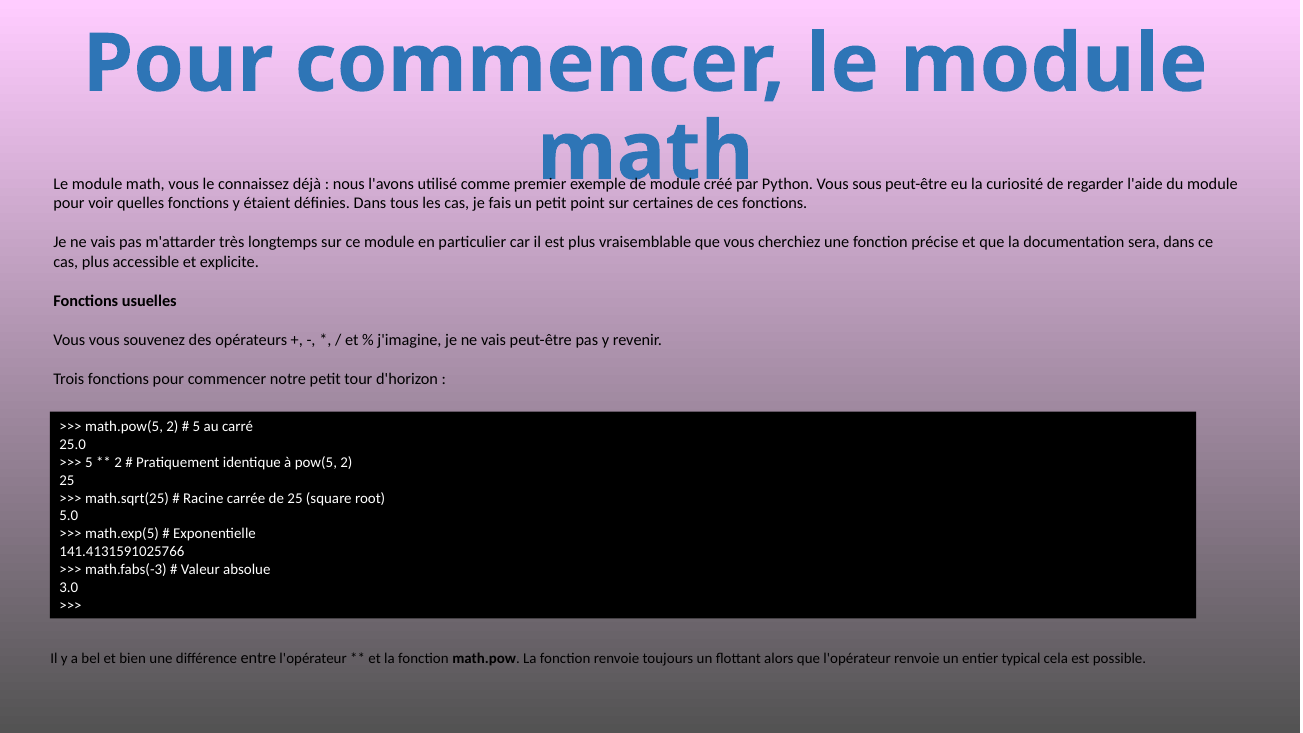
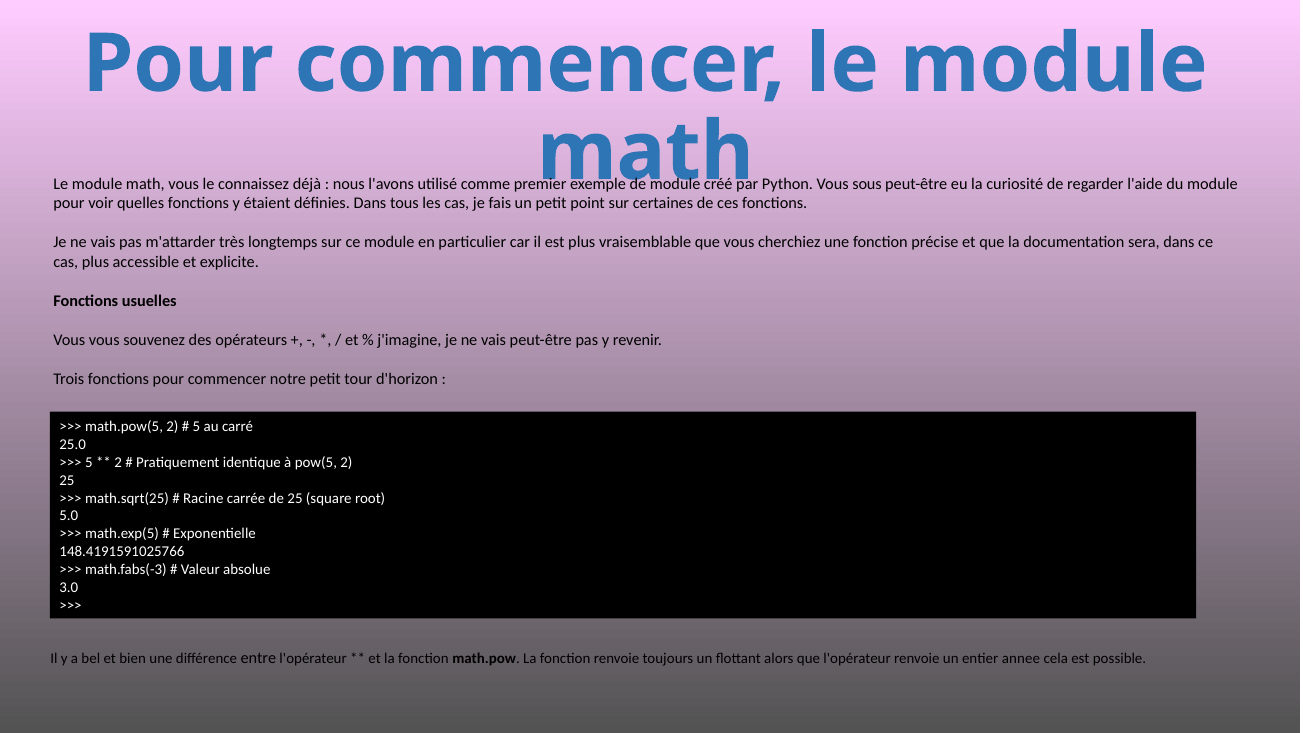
141.4131591025766: 141.4131591025766 -> 148.4191591025766 (122, 552)
typical: typical -> annee (1021, 658)
